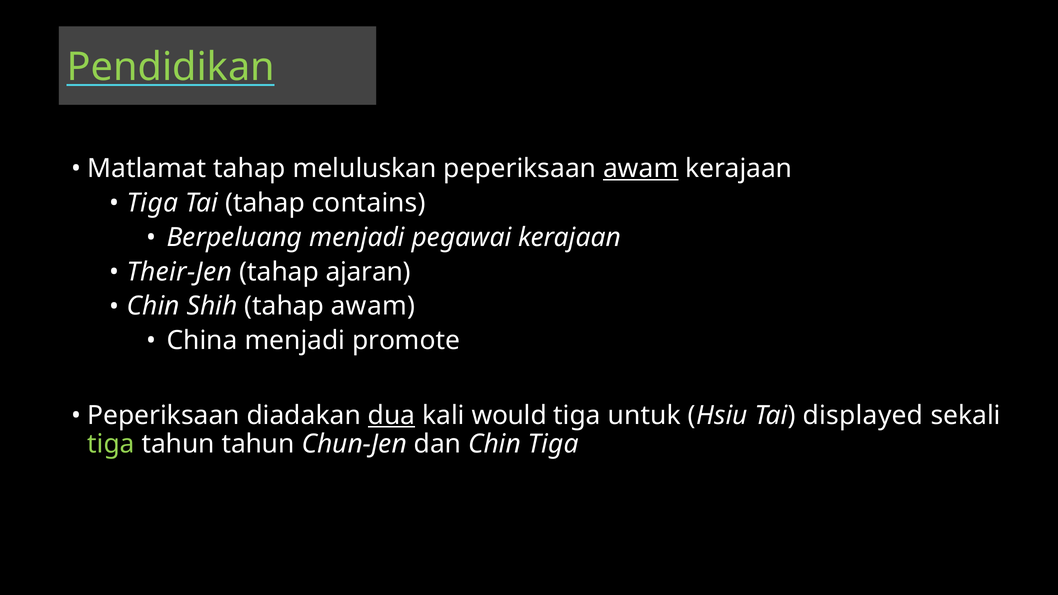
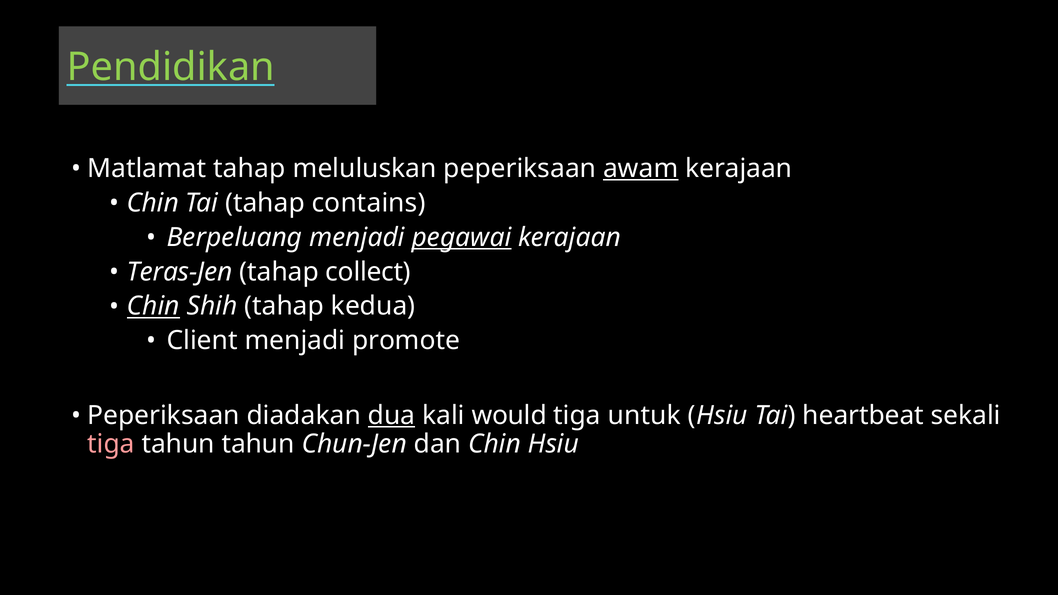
Tiga: Tiga -> Chin (153, 203)
pegawai underline: none -> present (462, 237)
Their-Jen: Their-Jen -> Teras-Jen (180, 272)
ajaran: ajaran -> collect (368, 272)
Chin underline: none -> present (153, 306)
tahap awam: awam -> kedua (373, 306)
China: China -> Client (202, 341)
displayed: displayed -> heartbeat (863, 416)
tiga colour: light green -> pink (111, 444)
Chin Tiga: Tiga -> Hsiu (553, 444)
